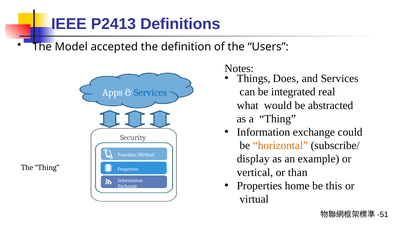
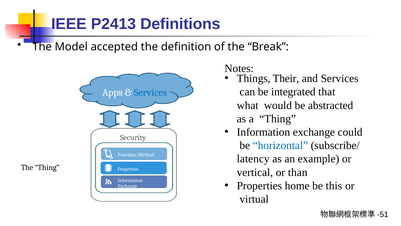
Users: Users -> Break (268, 47)
Does: Does -> Their (286, 78)
real: real -> that (327, 92)
horizontal colour: orange -> blue (280, 145)
display: display -> latency (253, 159)
